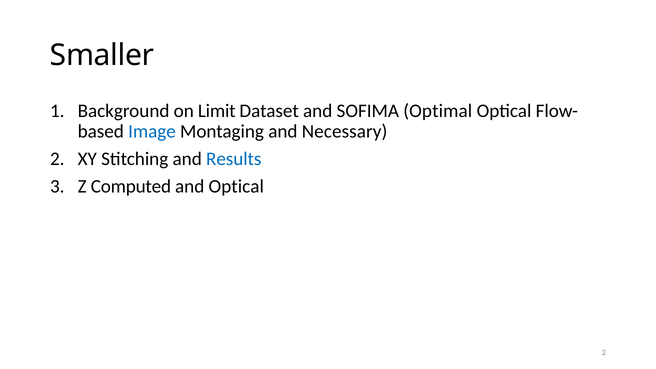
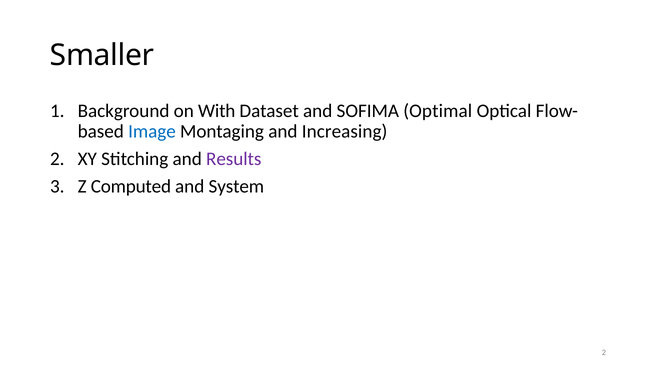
Limit: Limit -> With (217, 111)
Necessary: Necessary -> Increasing (345, 132)
Results colour: blue -> purple (234, 159)
and Optical: Optical -> System (236, 187)
